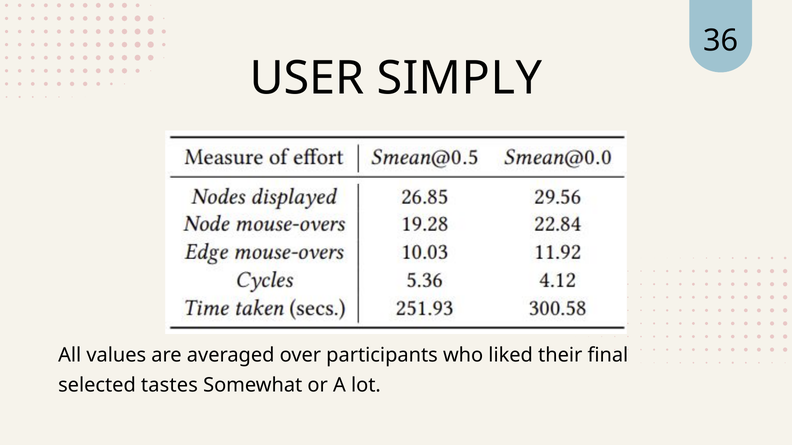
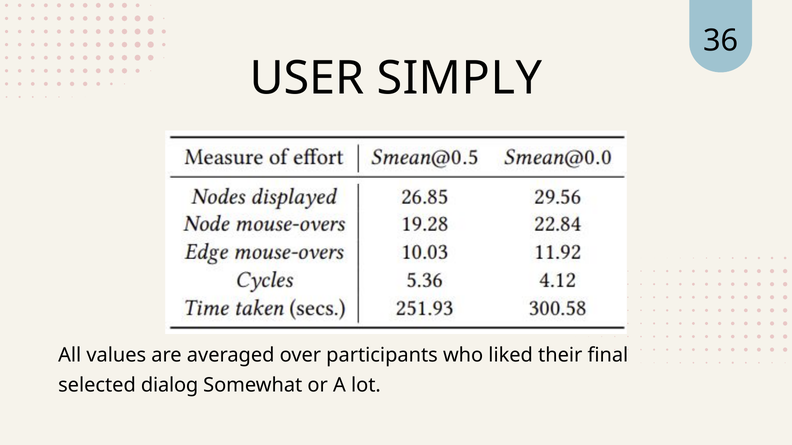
tastes: tastes -> dialog (170, 386)
